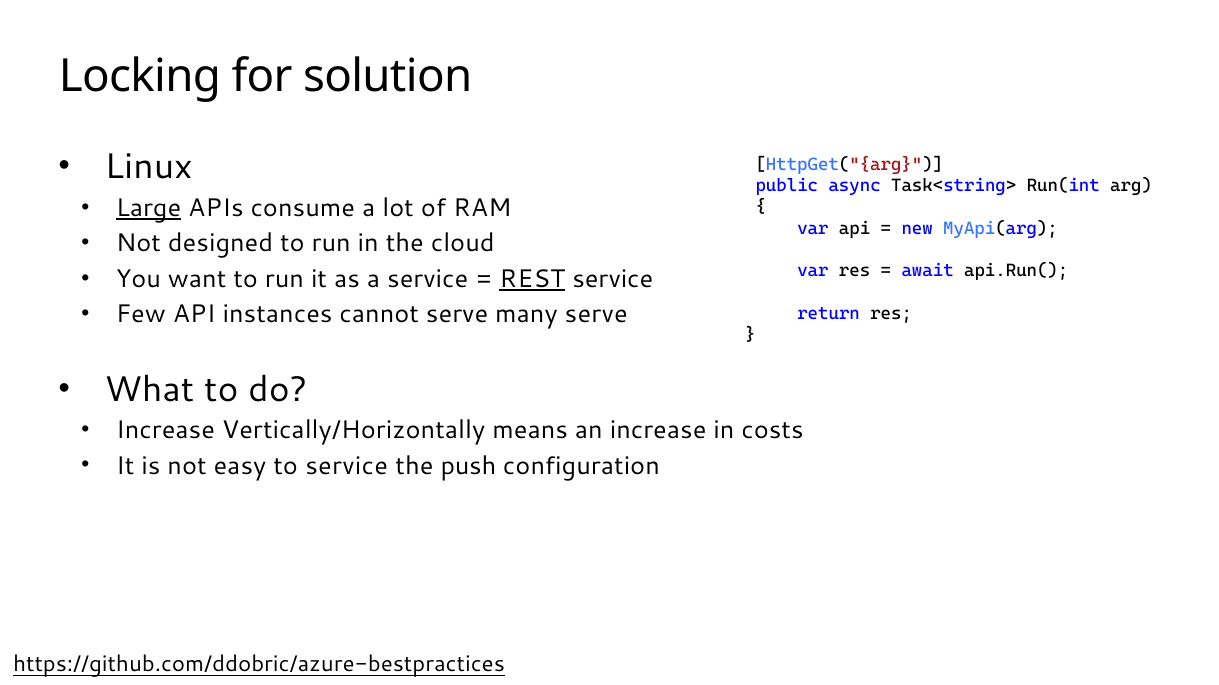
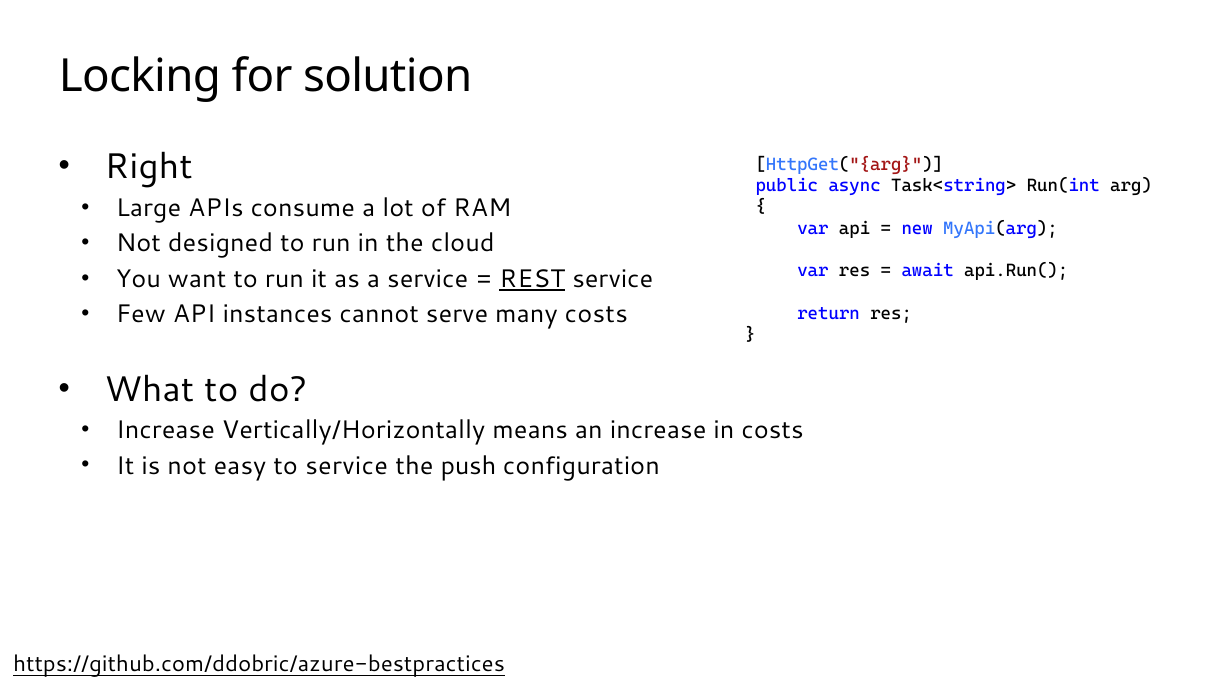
Linux: Linux -> Right (149, 167)
Large underline: present -> none (149, 208)
many serve: serve -> costs (596, 315)
